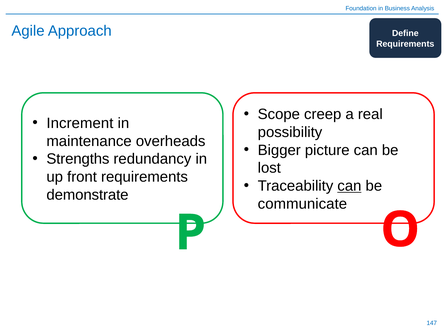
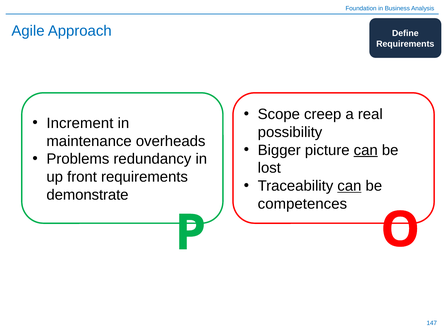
can underline: none -> present (366, 150)
Strengths: Strengths -> Problems (78, 159)
communicate: communicate -> competences (302, 203)
